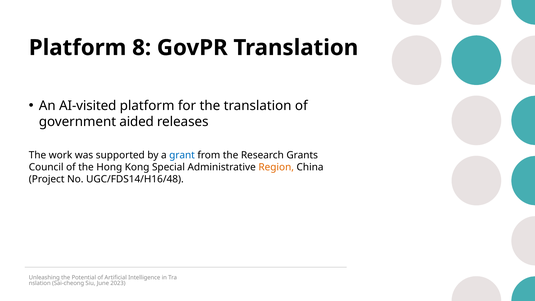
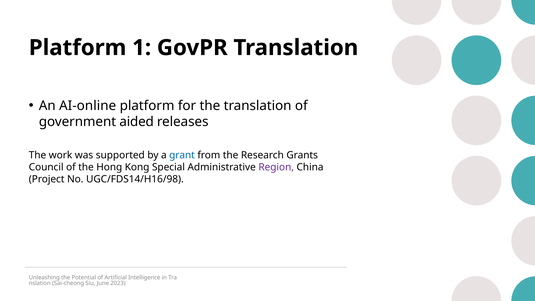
8: 8 -> 1 (142, 48)
AI-visited: AI-visited -> AI-online (88, 106)
Region colour: orange -> purple (276, 167)
UGC/FDS14/H16/48: UGC/FDS14/H16/48 -> UGC/FDS14/H16/98 (135, 179)
